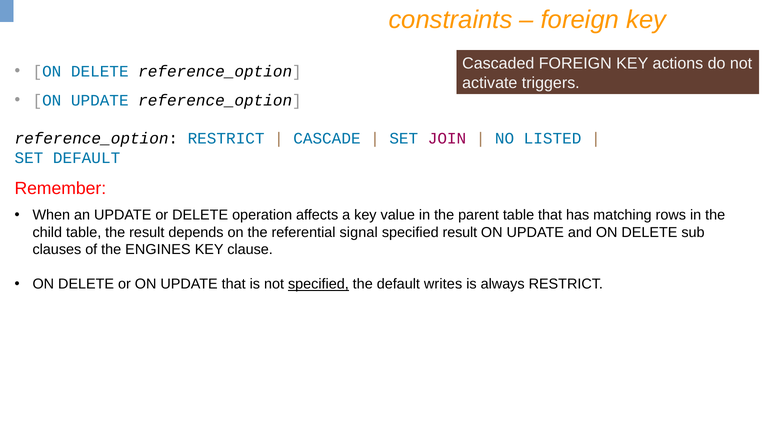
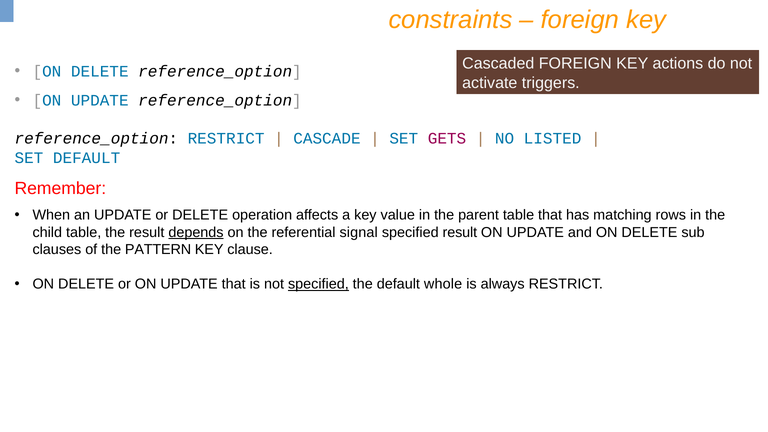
JOIN: JOIN -> GETS (447, 139)
depends underline: none -> present (196, 232)
ENGINES: ENGINES -> PATTERN (158, 250)
writes: writes -> whole (443, 284)
